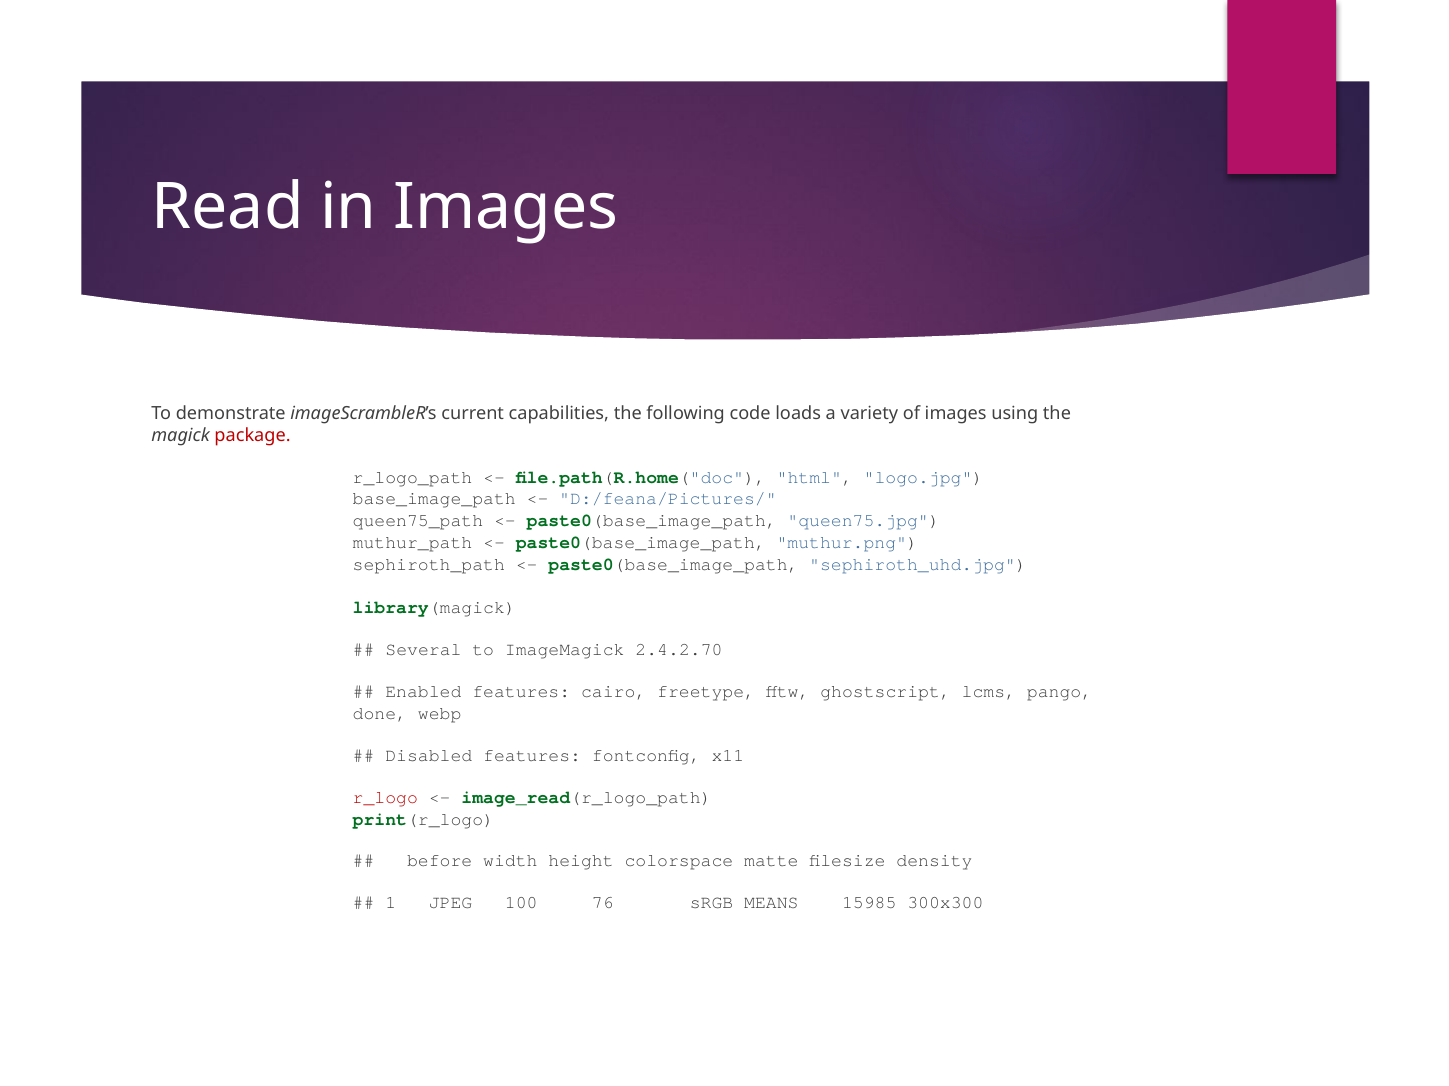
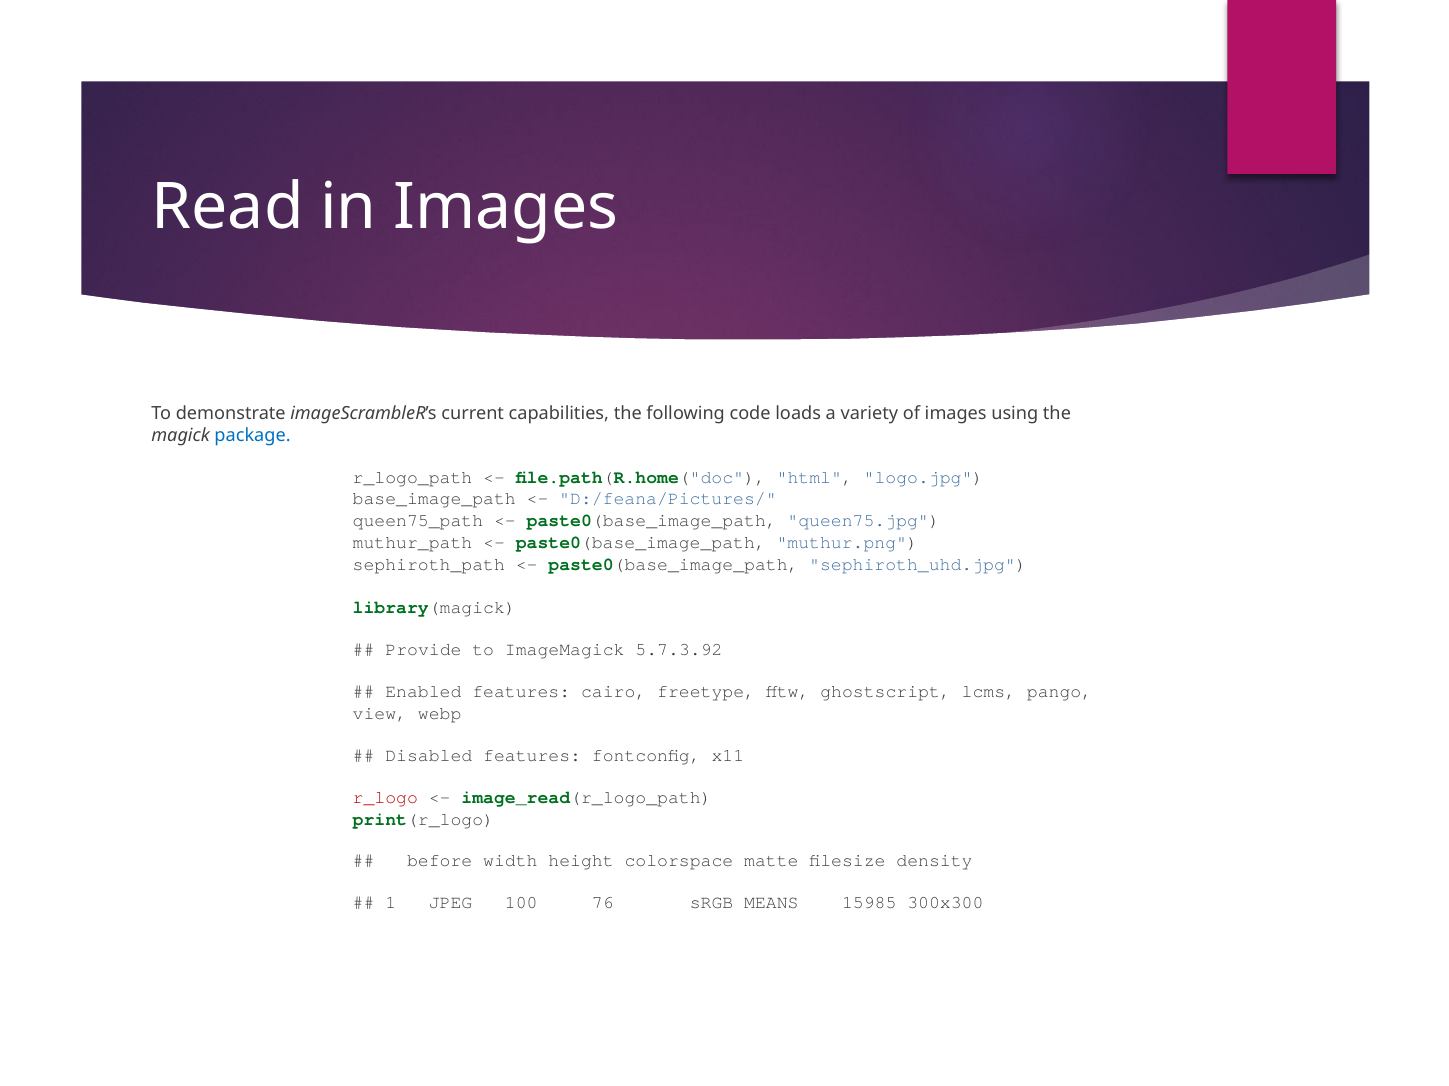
package colour: red -> blue (253, 436)
Several: Several -> Provide (423, 650)
2.4.2.70: 2.4.2.70 -> 5.7.3.92 (679, 650)
done: done -> view (380, 714)
